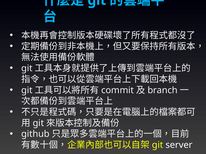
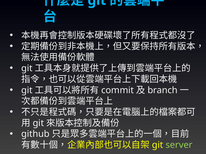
server colour: white -> light green (179, 145)
